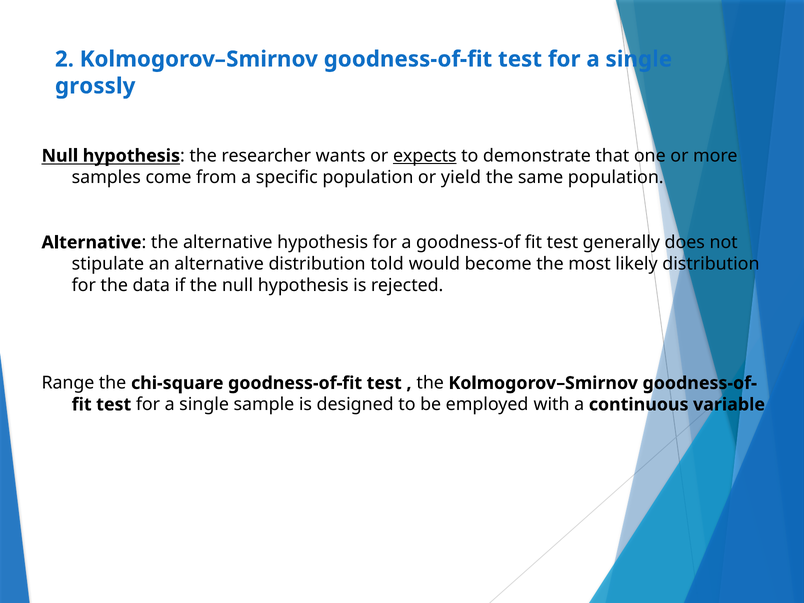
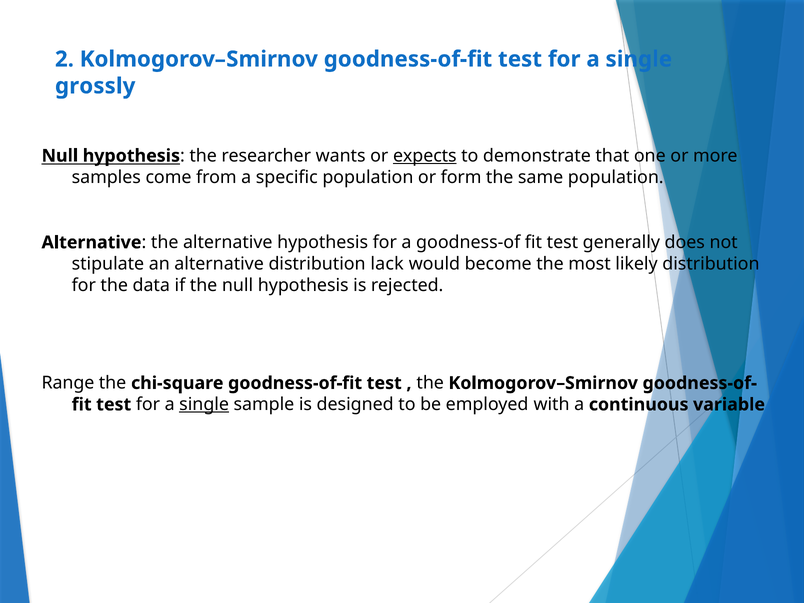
yield: yield -> form (461, 177)
told: told -> lack (387, 264)
single underline: none -> present (204, 405)
